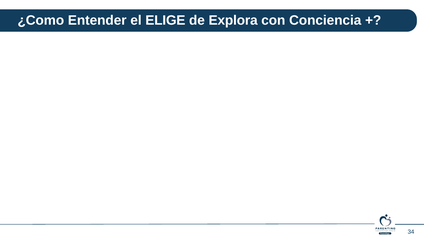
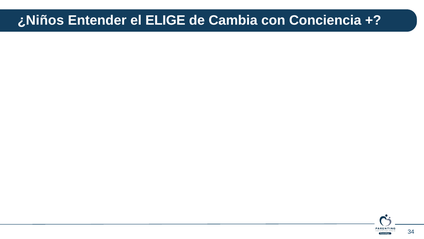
¿Como: ¿Como -> ¿Niños (41, 20)
Explora: Explora -> Cambia (233, 20)
